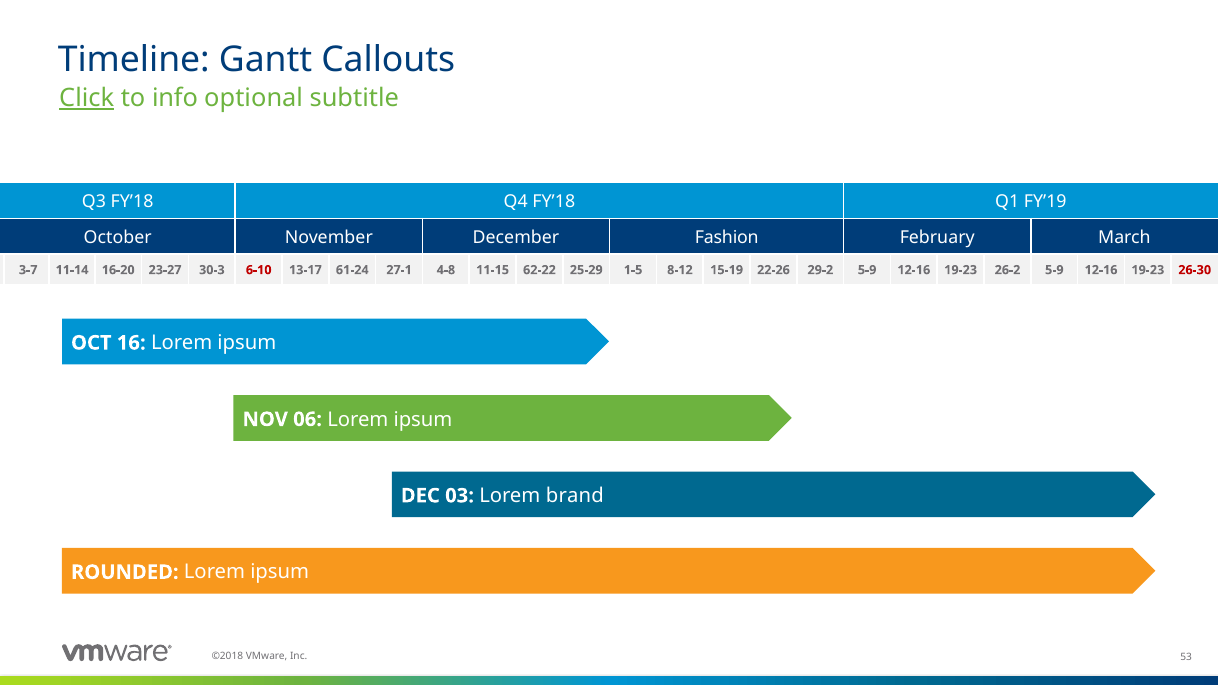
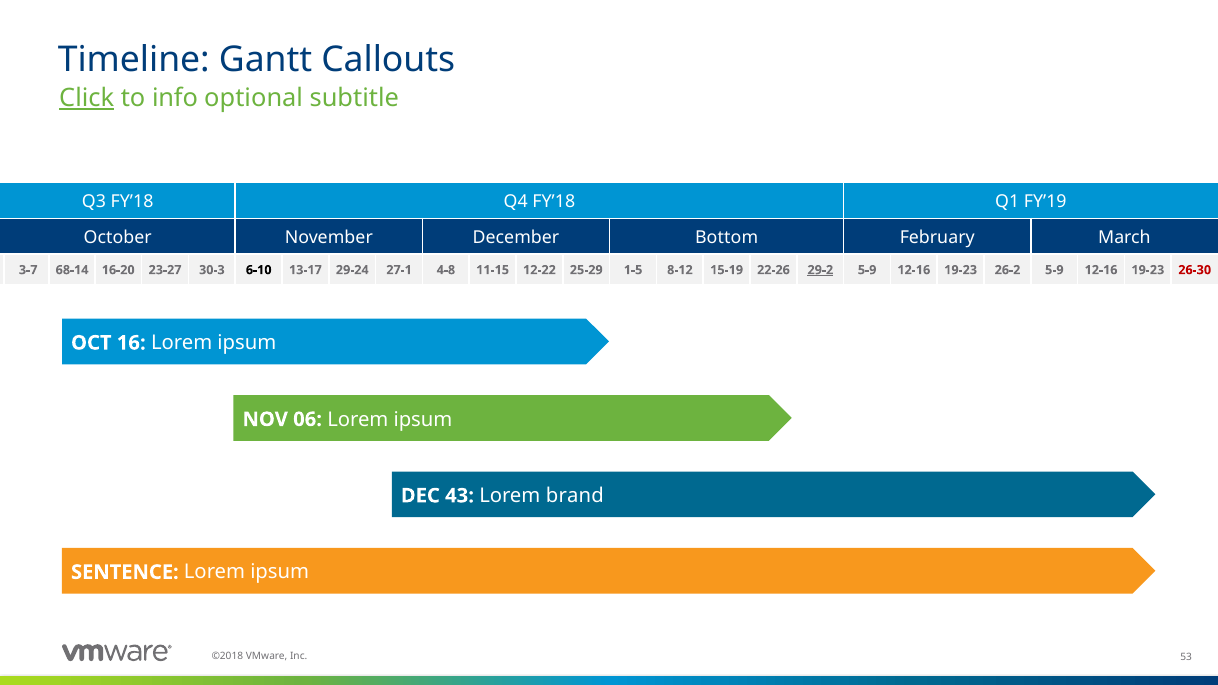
Fashion: Fashion -> Bottom (727, 238)
11-14: 11-14 -> 68-14 (72, 270)
6-10 colour: red -> black (259, 270)
61-24: 61-24 -> 29-24 (352, 270)
62-22: 62-22 -> 12-22 (539, 270)
29-2 underline: none -> present (820, 270)
03: 03 -> 43 (460, 496)
ROUNDED: ROUNDED -> SENTENCE (125, 572)
